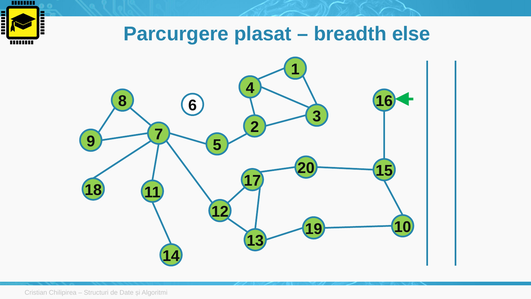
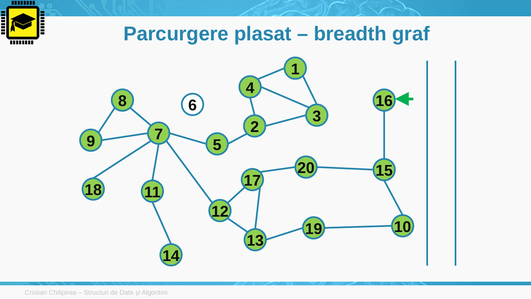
else: else -> graf (411, 34)
